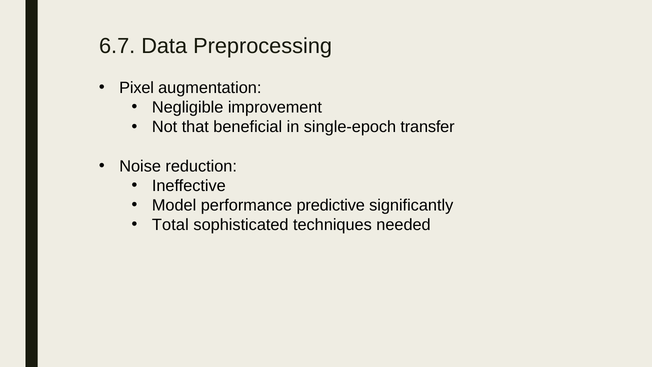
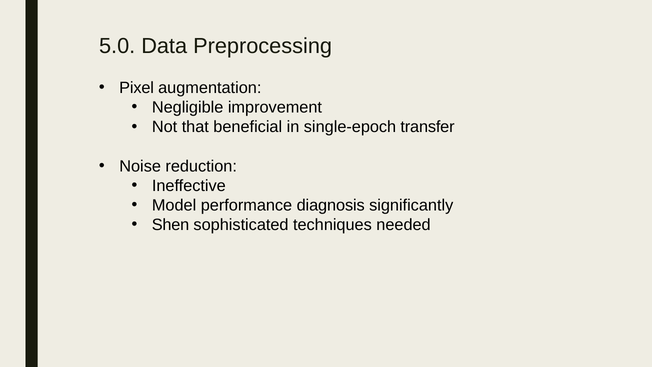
6.7: 6.7 -> 5.0 (117, 46)
predictive: predictive -> diagnosis (331, 205)
Total: Total -> Shen (171, 225)
